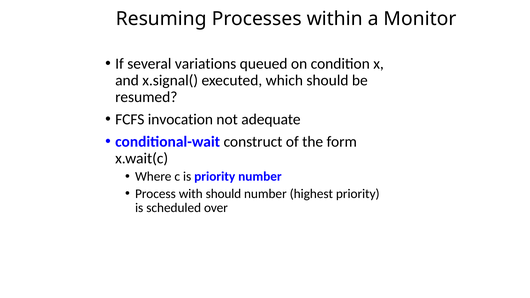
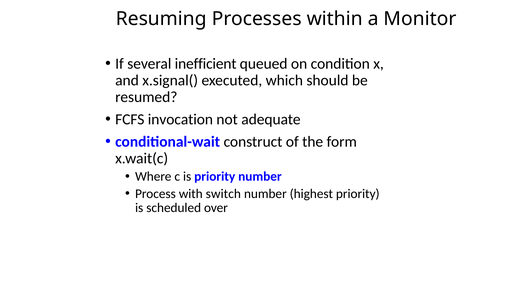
variations: variations -> inefficient (206, 64)
with should: should -> switch (223, 194)
